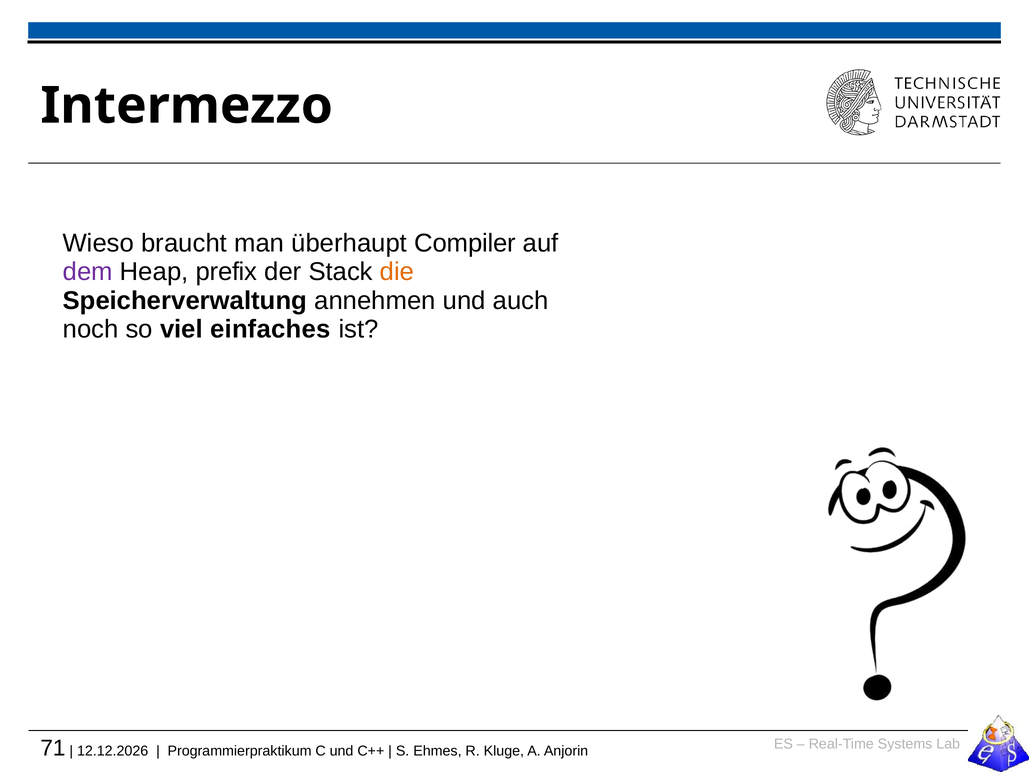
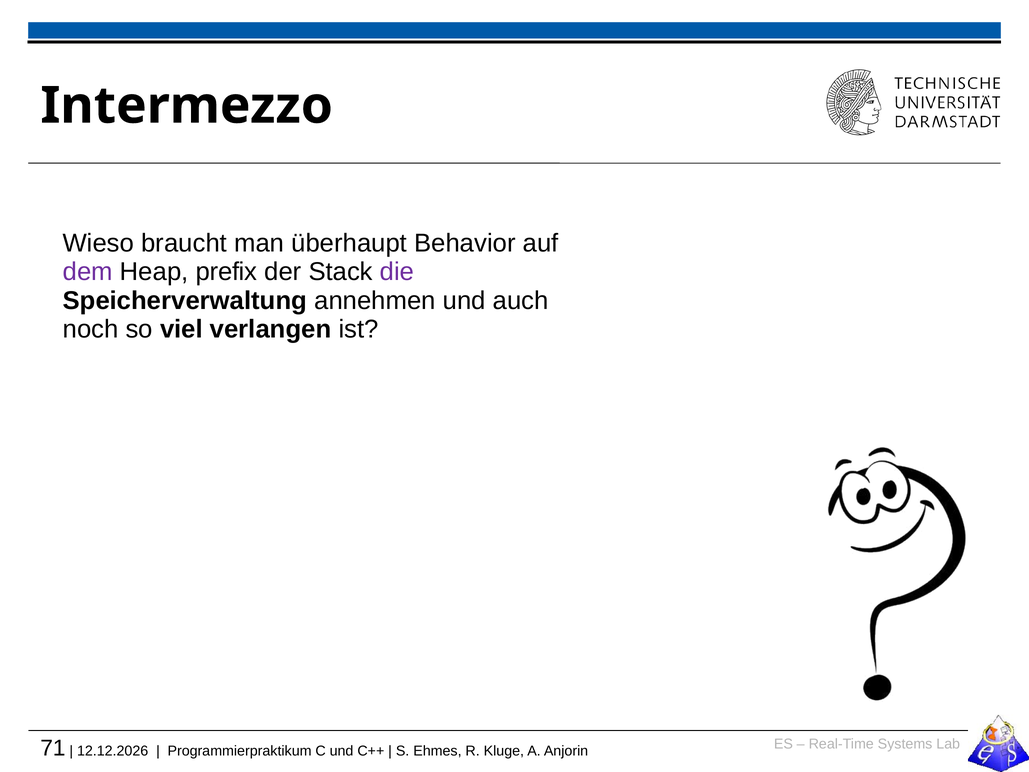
Compiler: Compiler -> Behavior (465, 243)
die colour: orange -> purple (397, 272)
einfaches: einfaches -> verlangen (271, 329)
